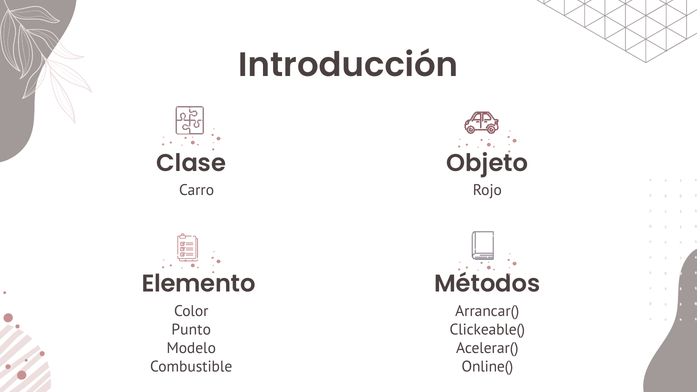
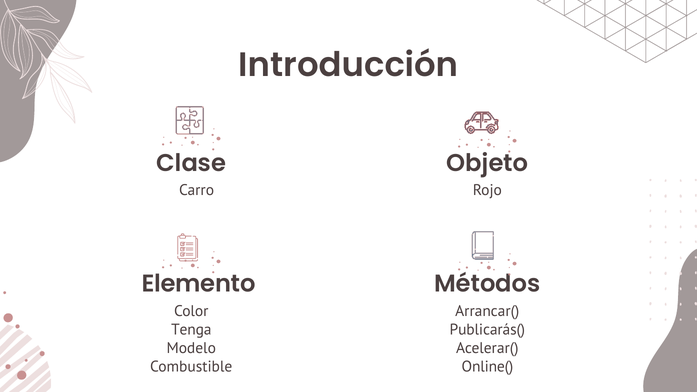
Punto: Punto -> Tenga (191, 330)
Clickeable(: Clickeable( -> Publicarás( (487, 330)
